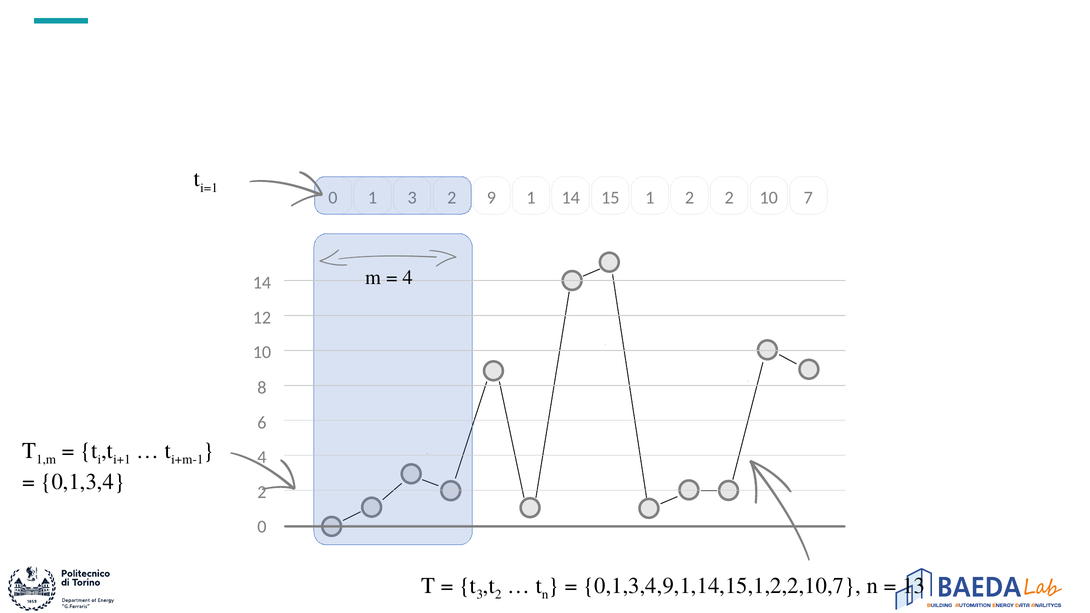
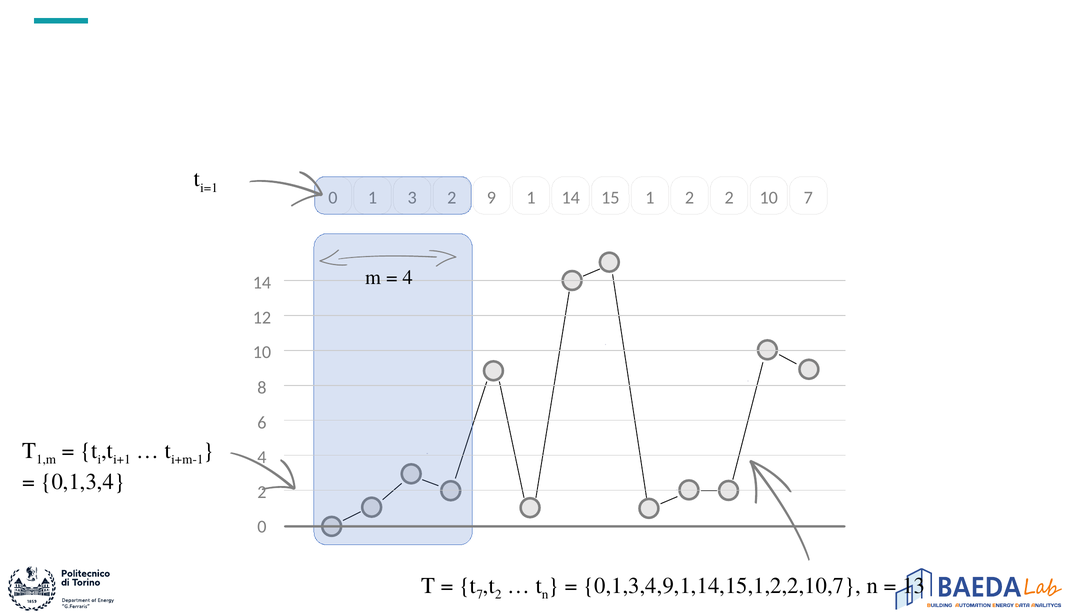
t 3: 3 -> 7 (480, 595)
